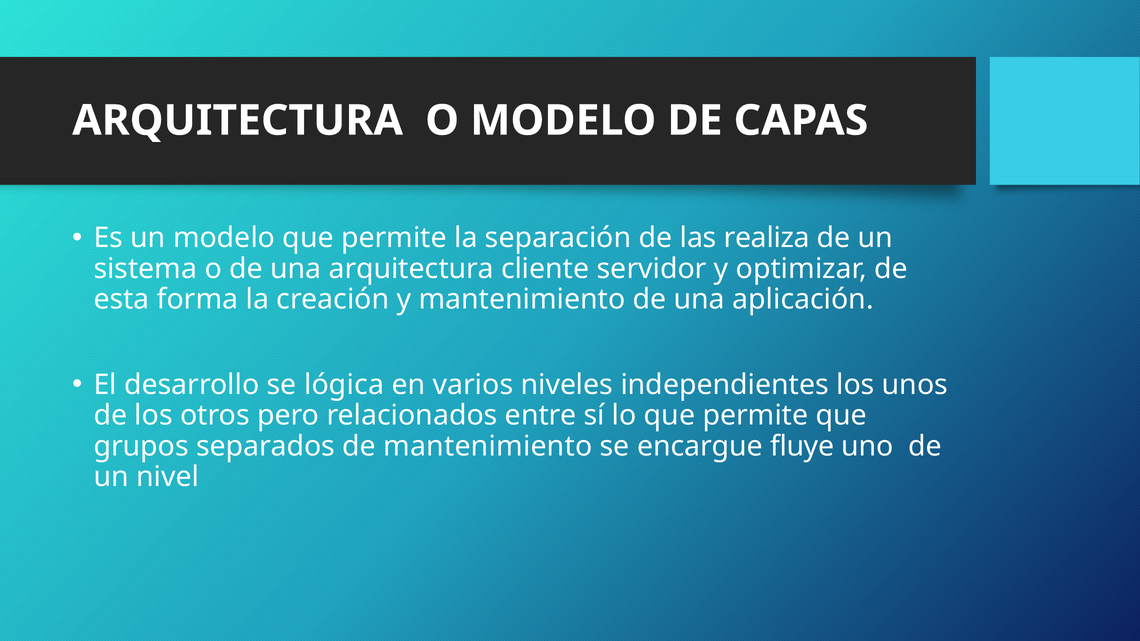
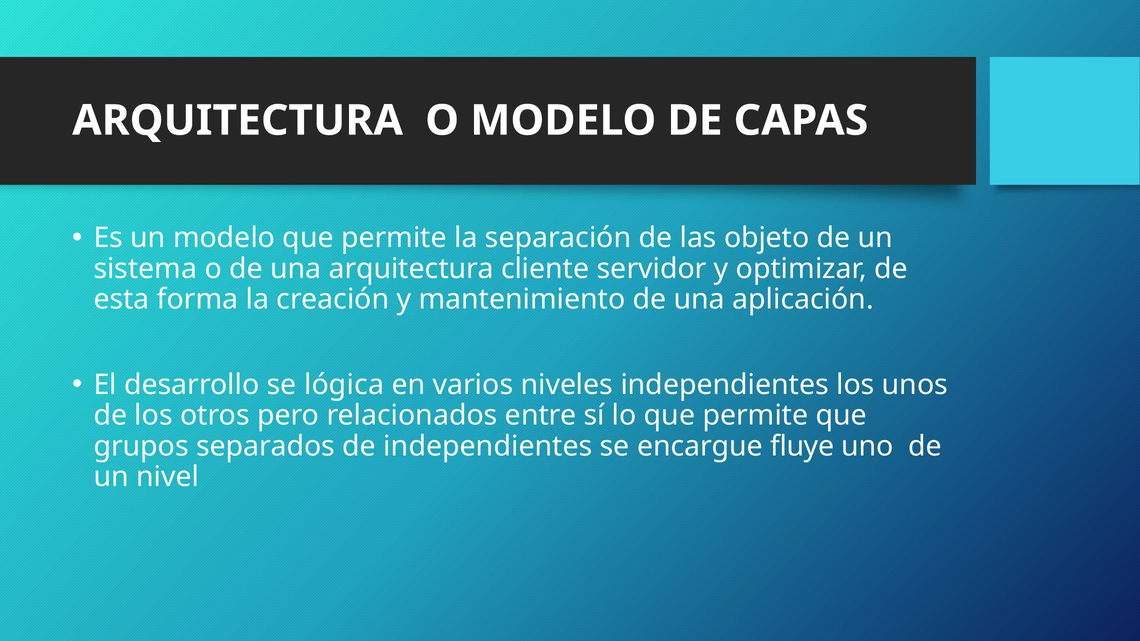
realiza: realiza -> objeto (767, 238)
de mantenimiento: mantenimiento -> independientes (488, 446)
